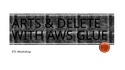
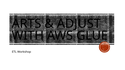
DELETE: DELETE -> ADJUST (79, 24)
